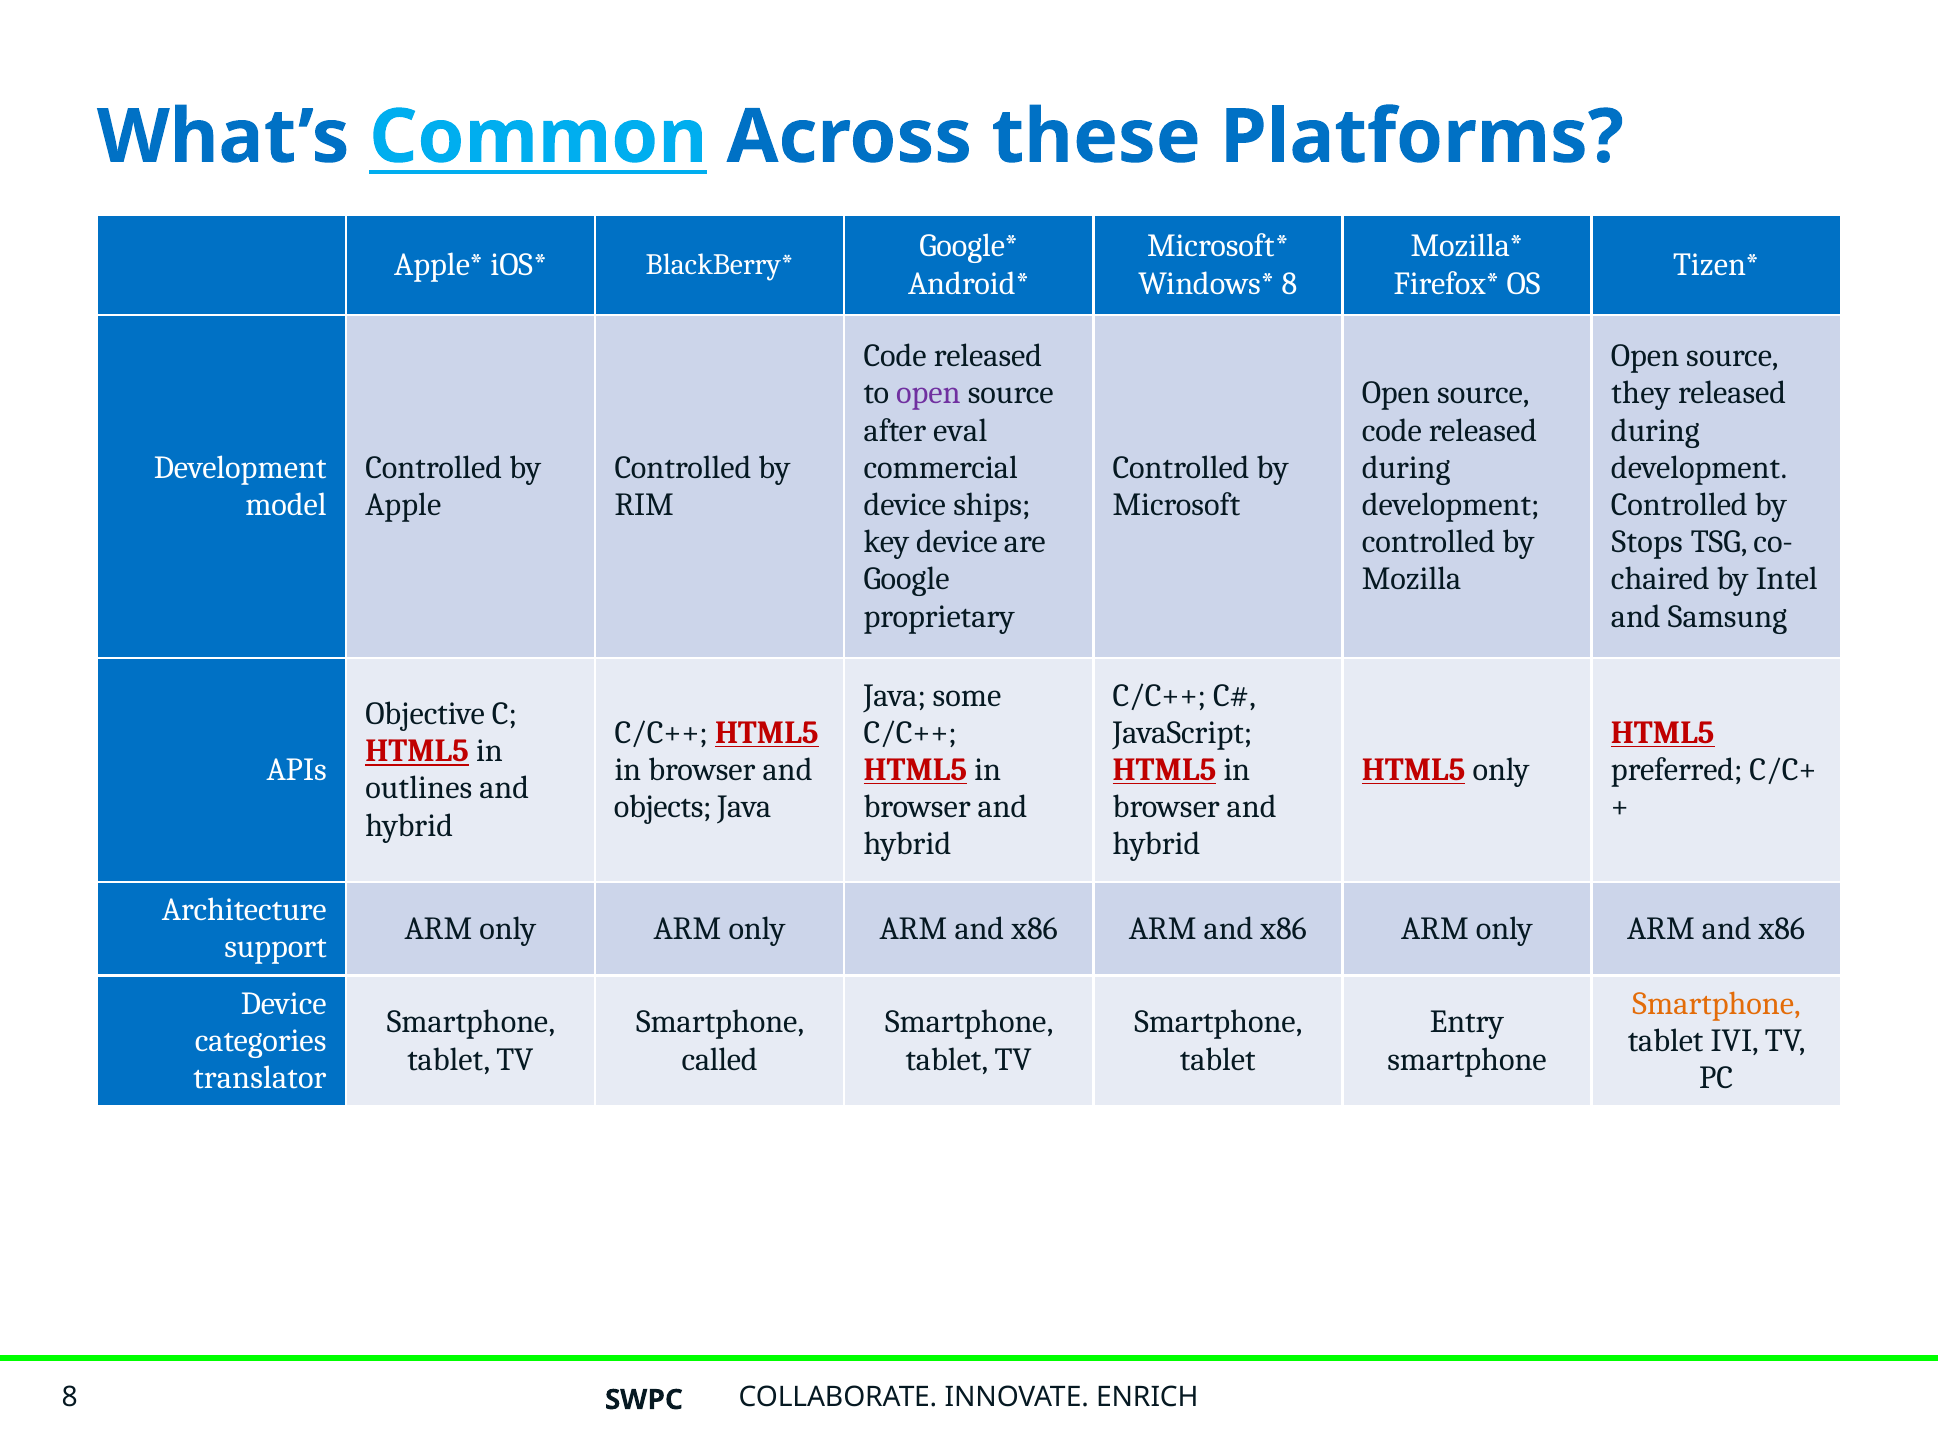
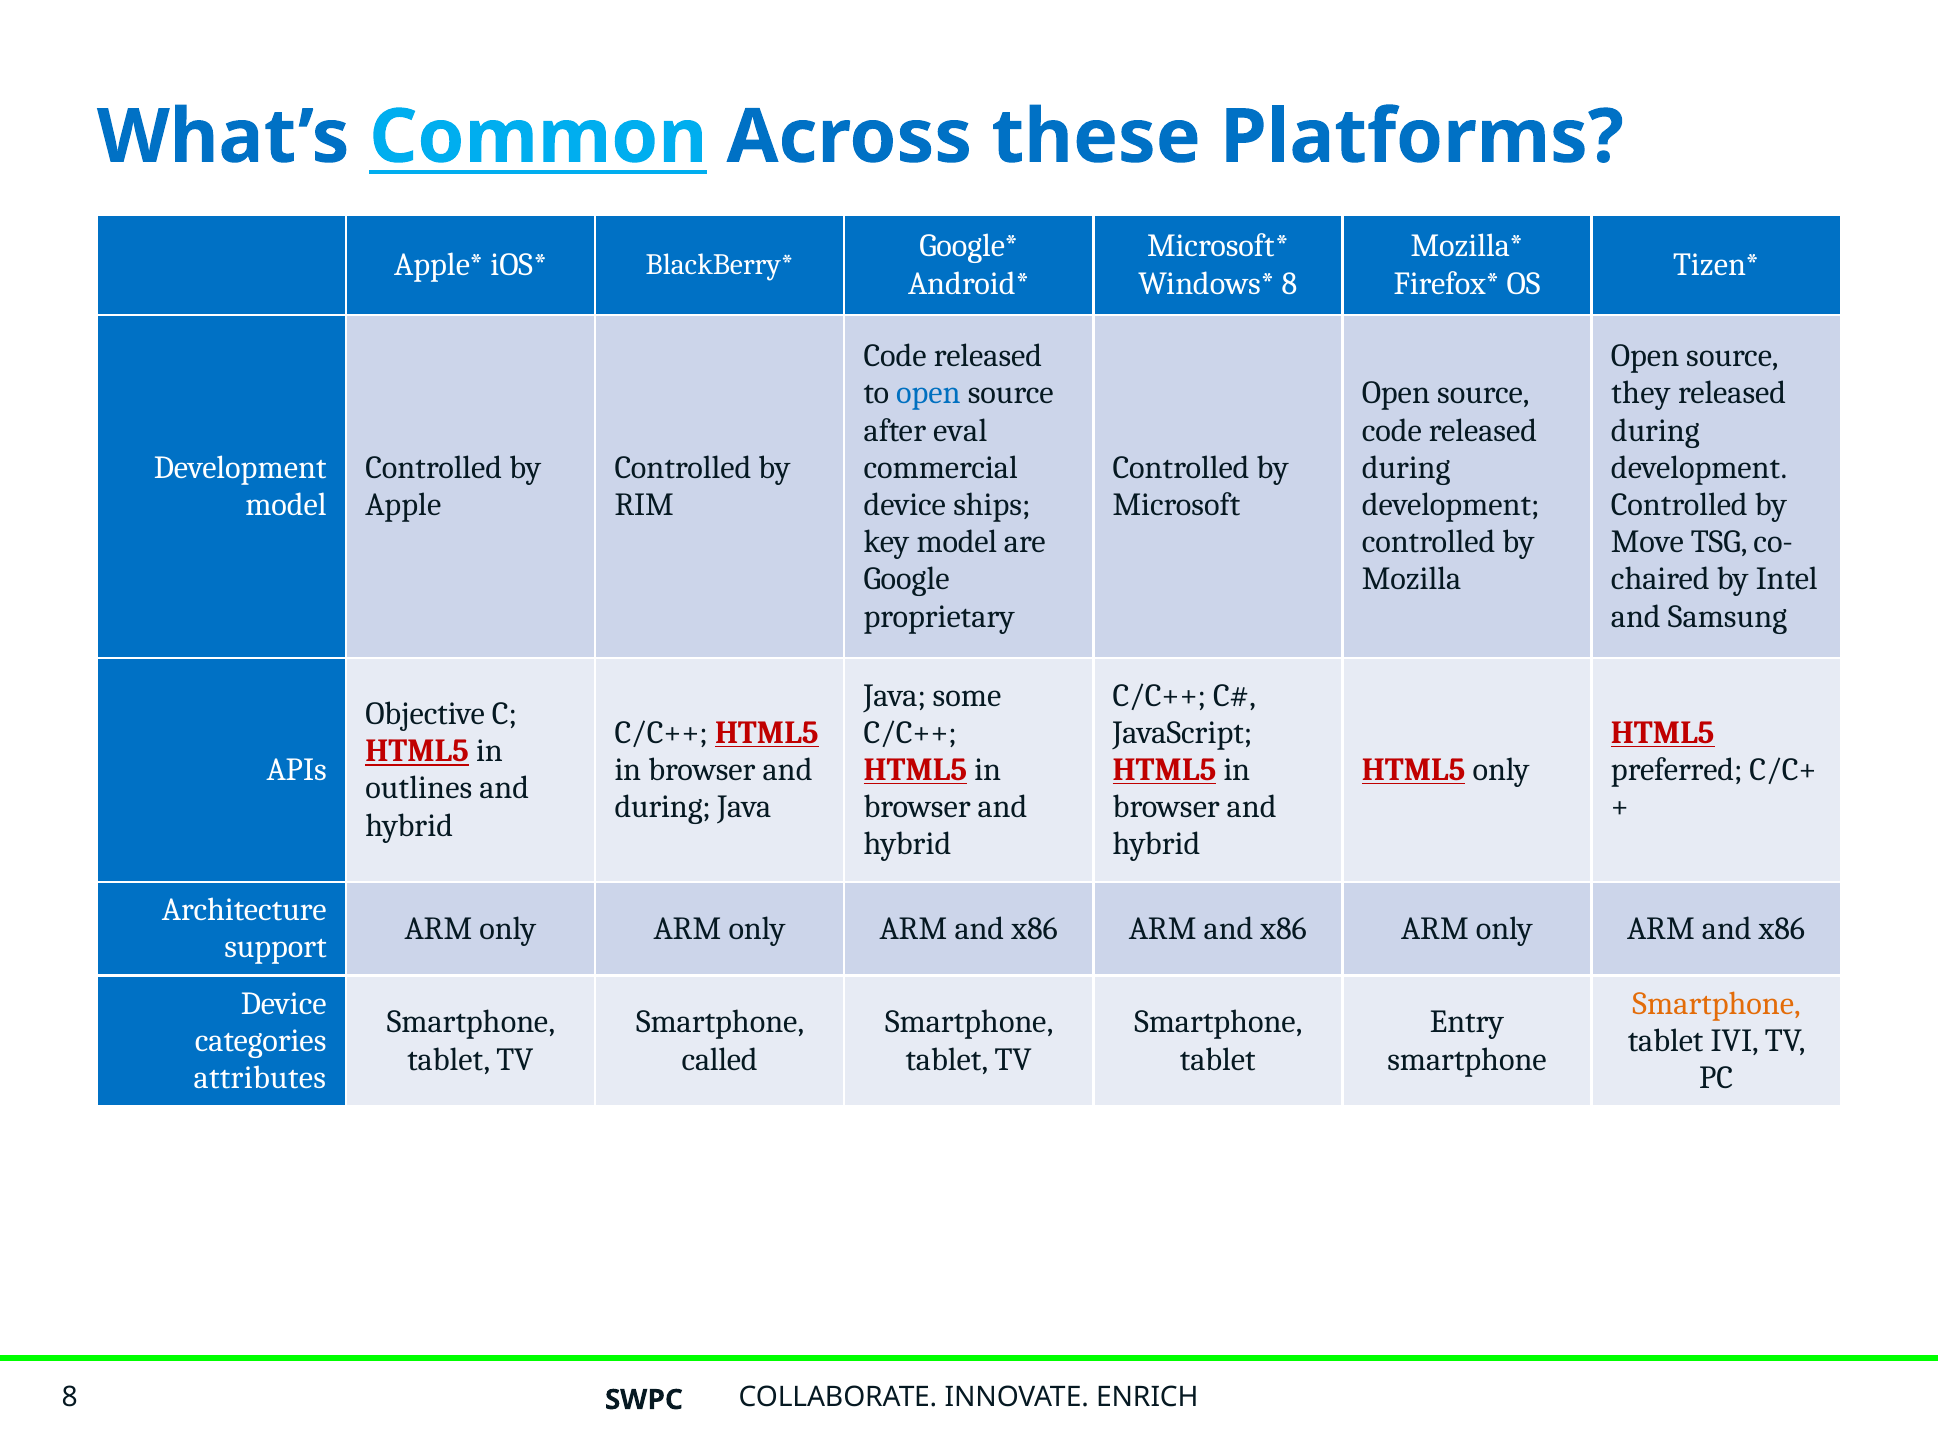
open colour: purple -> blue (928, 393)
key device: device -> model (957, 542)
Stops: Stops -> Move (1647, 542)
objects: objects -> during (663, 807)
translator: translator -> attributes (260, 1078)
